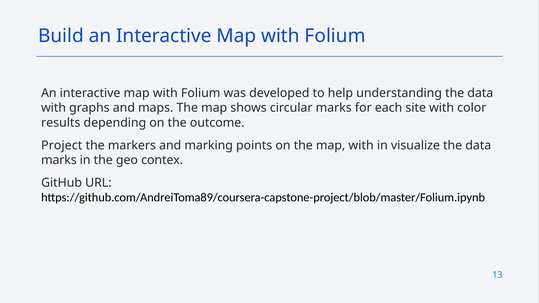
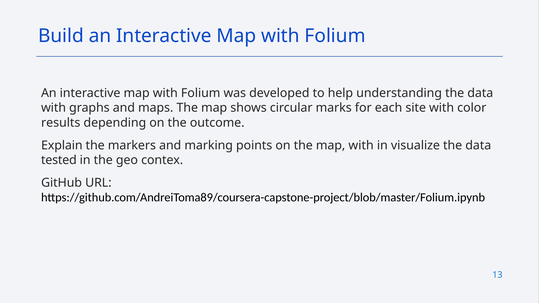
Project: Project -> Explain (62, 145)
marks: marks -> tested (59, 160)
